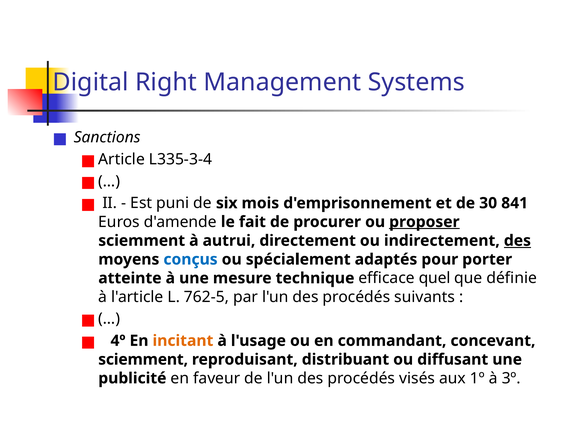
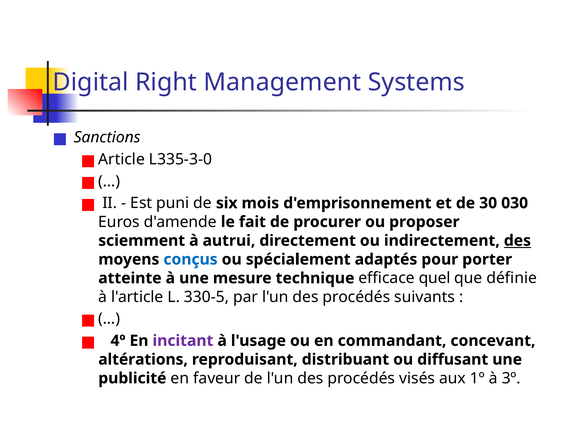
L335-3-4: L335-3-4 -> L335-3-0 (180, 159)
841: 841 -> 030 (515, 203)
proposer underline: present -> none (424, 222)
762-5: 762-5 -> 330-5 (206, 297)
incitant colour: orange -> purple (183, 341)
sciemment: sciemment -> altérations (143, 360)
